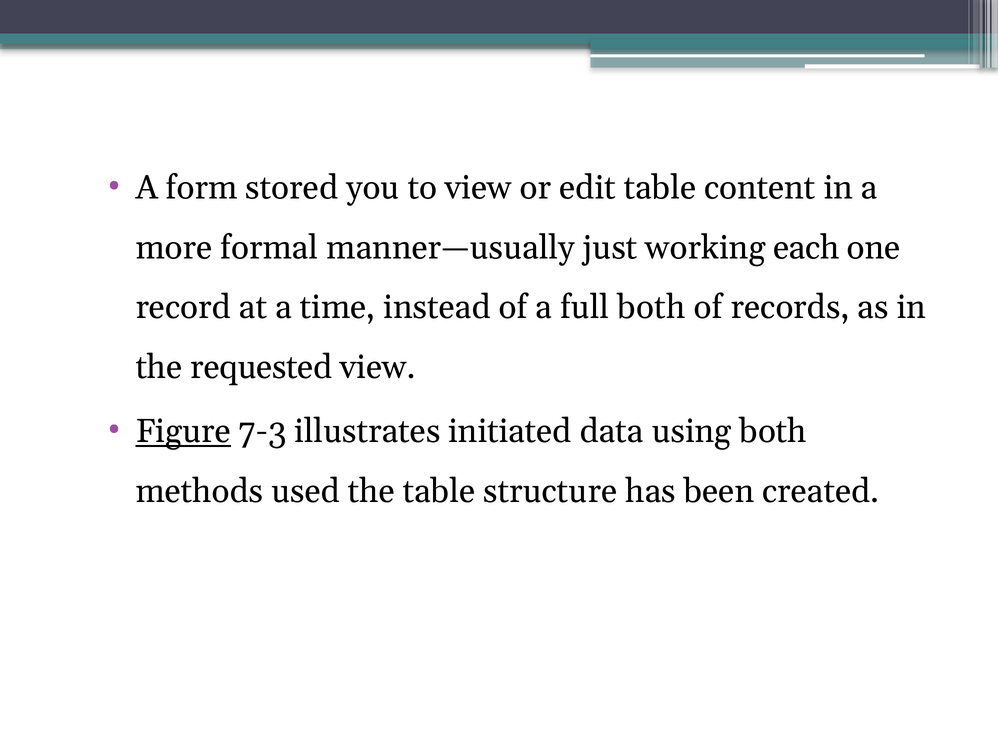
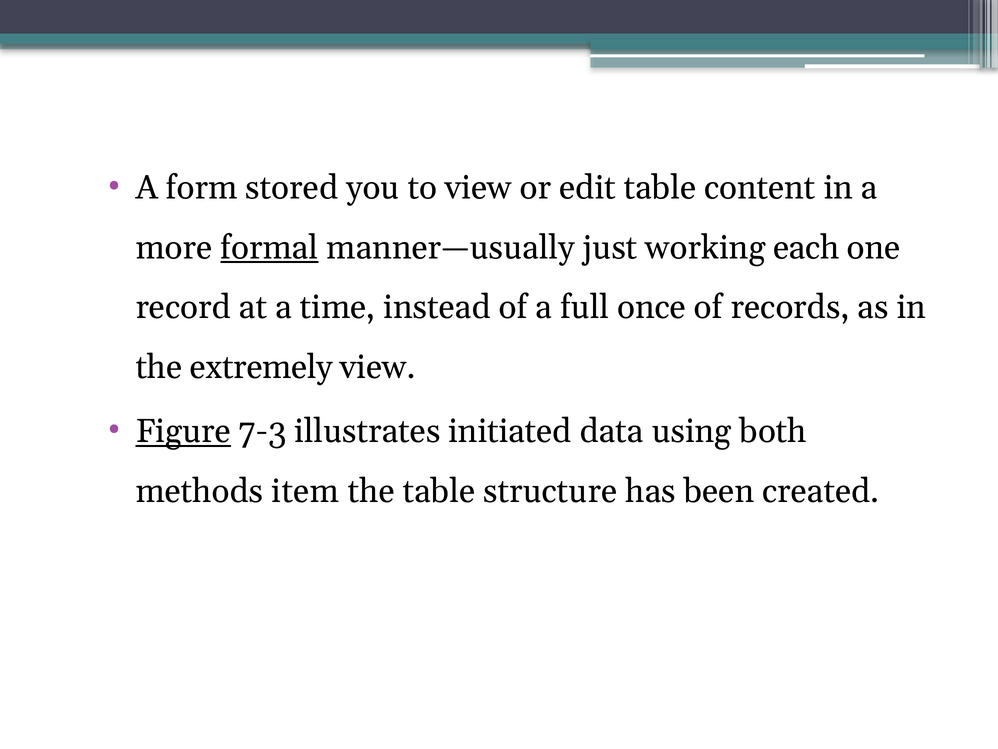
formal underline: none -> present (269, 247)
full both: both -> once (652, 307)
requested: requested -> extremely (261, 367)
used: used -> item (305, 491)
